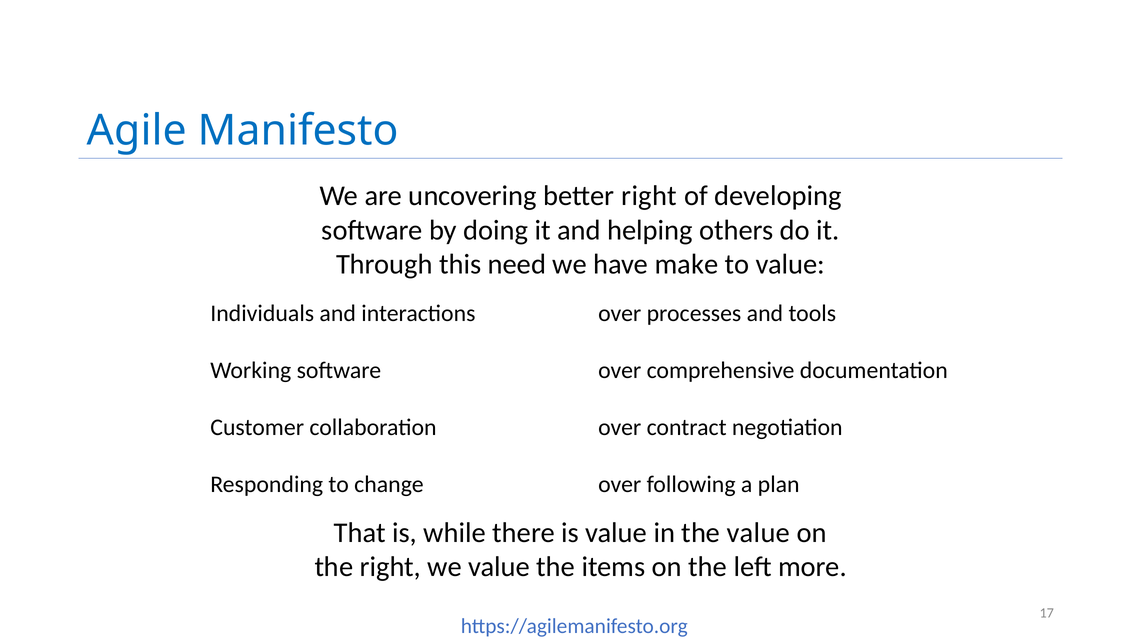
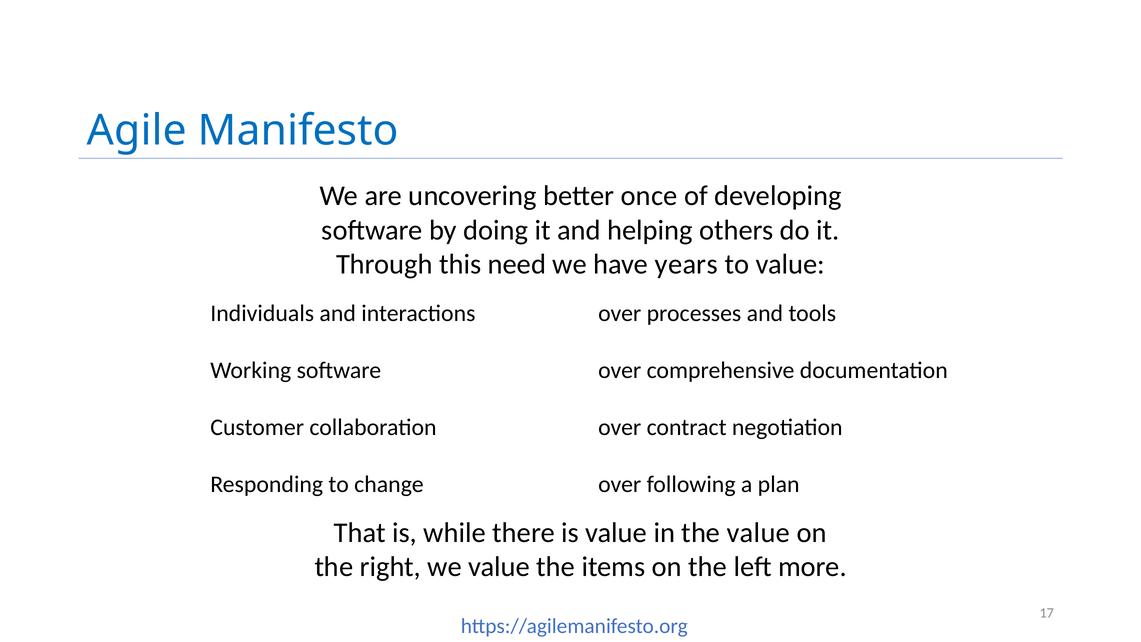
better right: right -> once (649, 196)
make: make -> years (686, 264)
